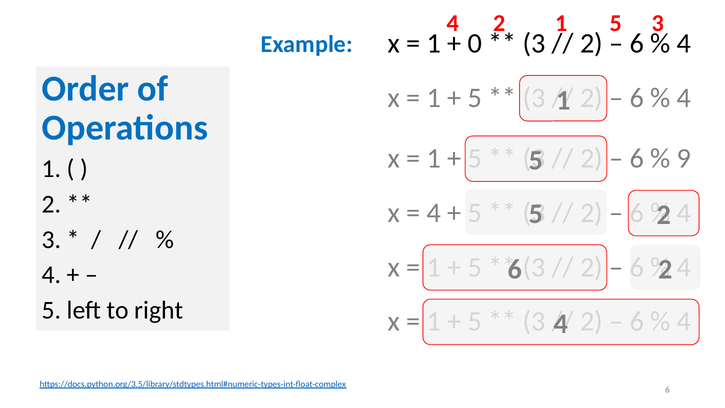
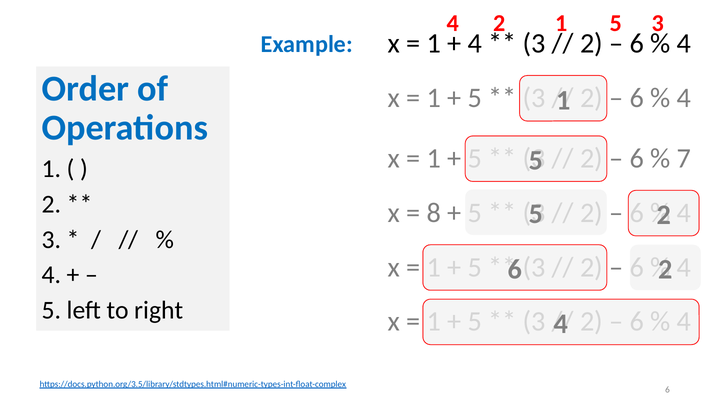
0: 0 -> 4 (475, 44)
9: 9 -> 7 (684, 158)
4: 4 -> 8 (434, 213)
